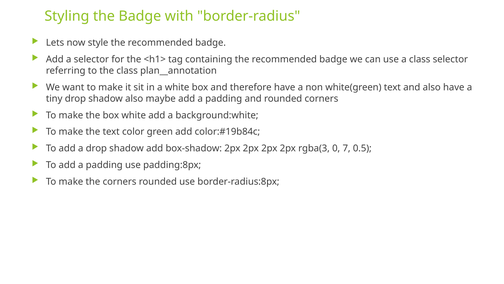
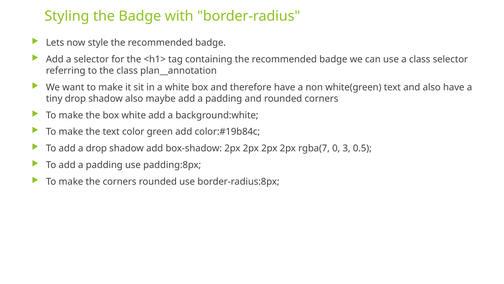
rgba(3: rgba(3 -> rgba(7 (314, 148)
7: 7 -> 3 (347, 148)
